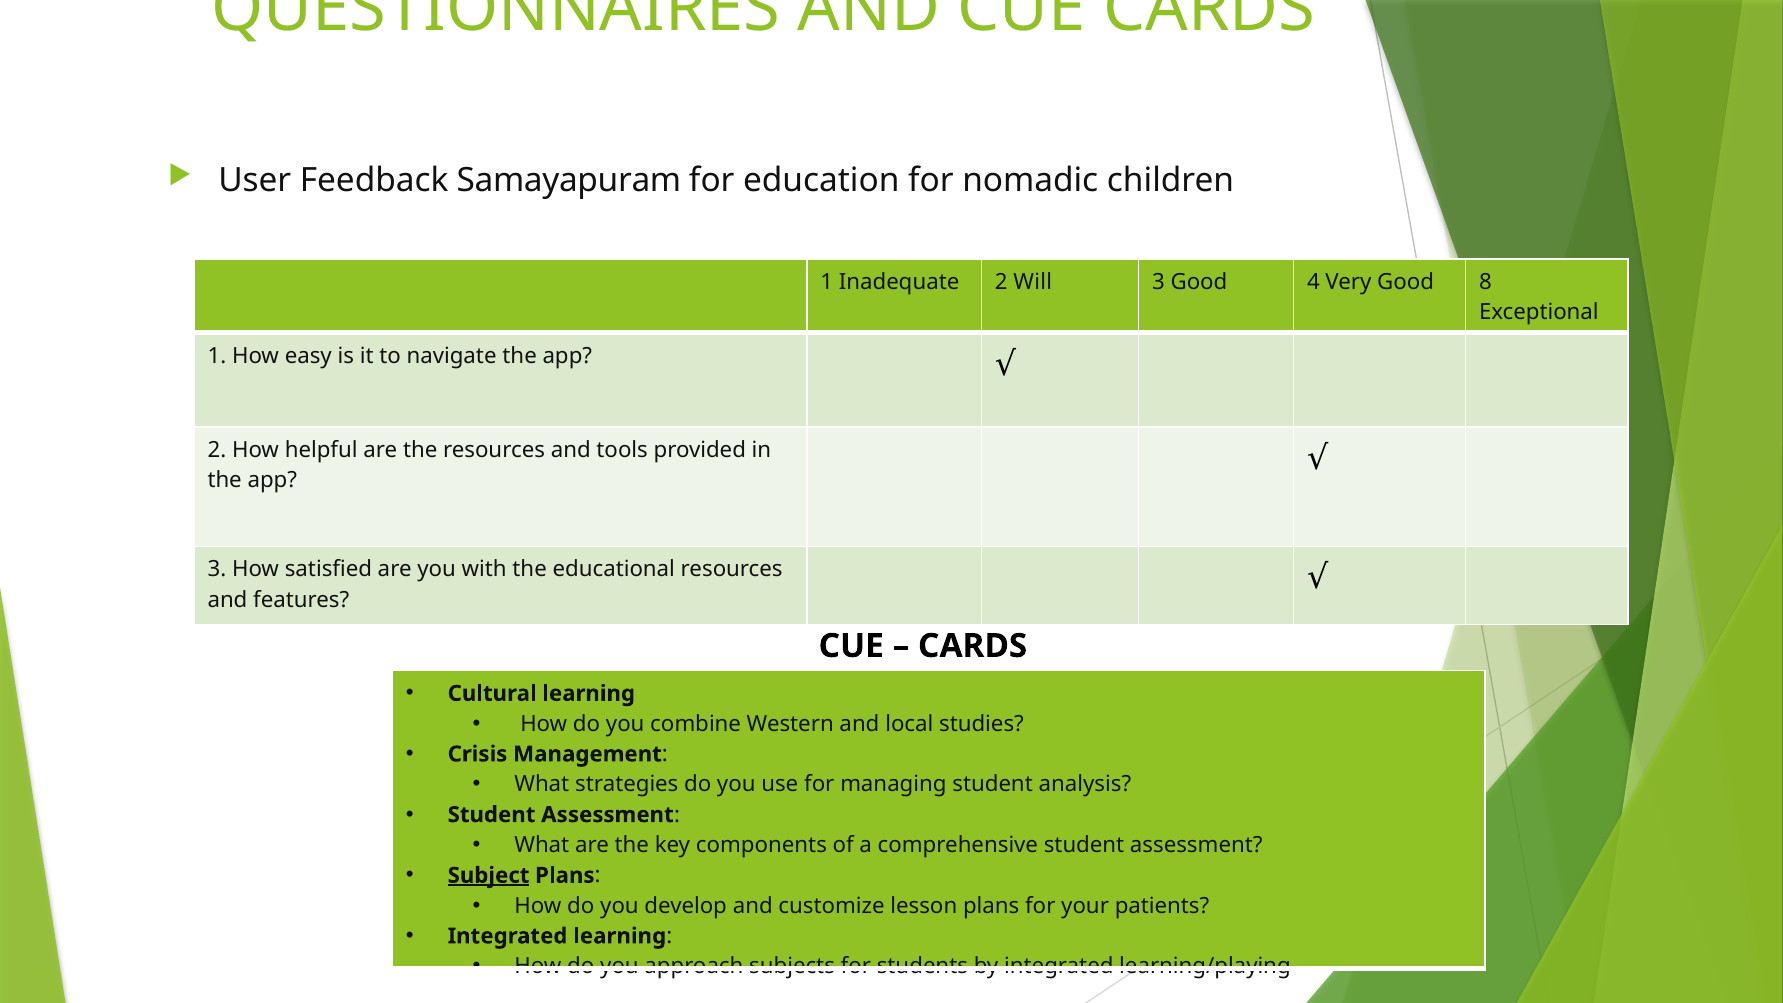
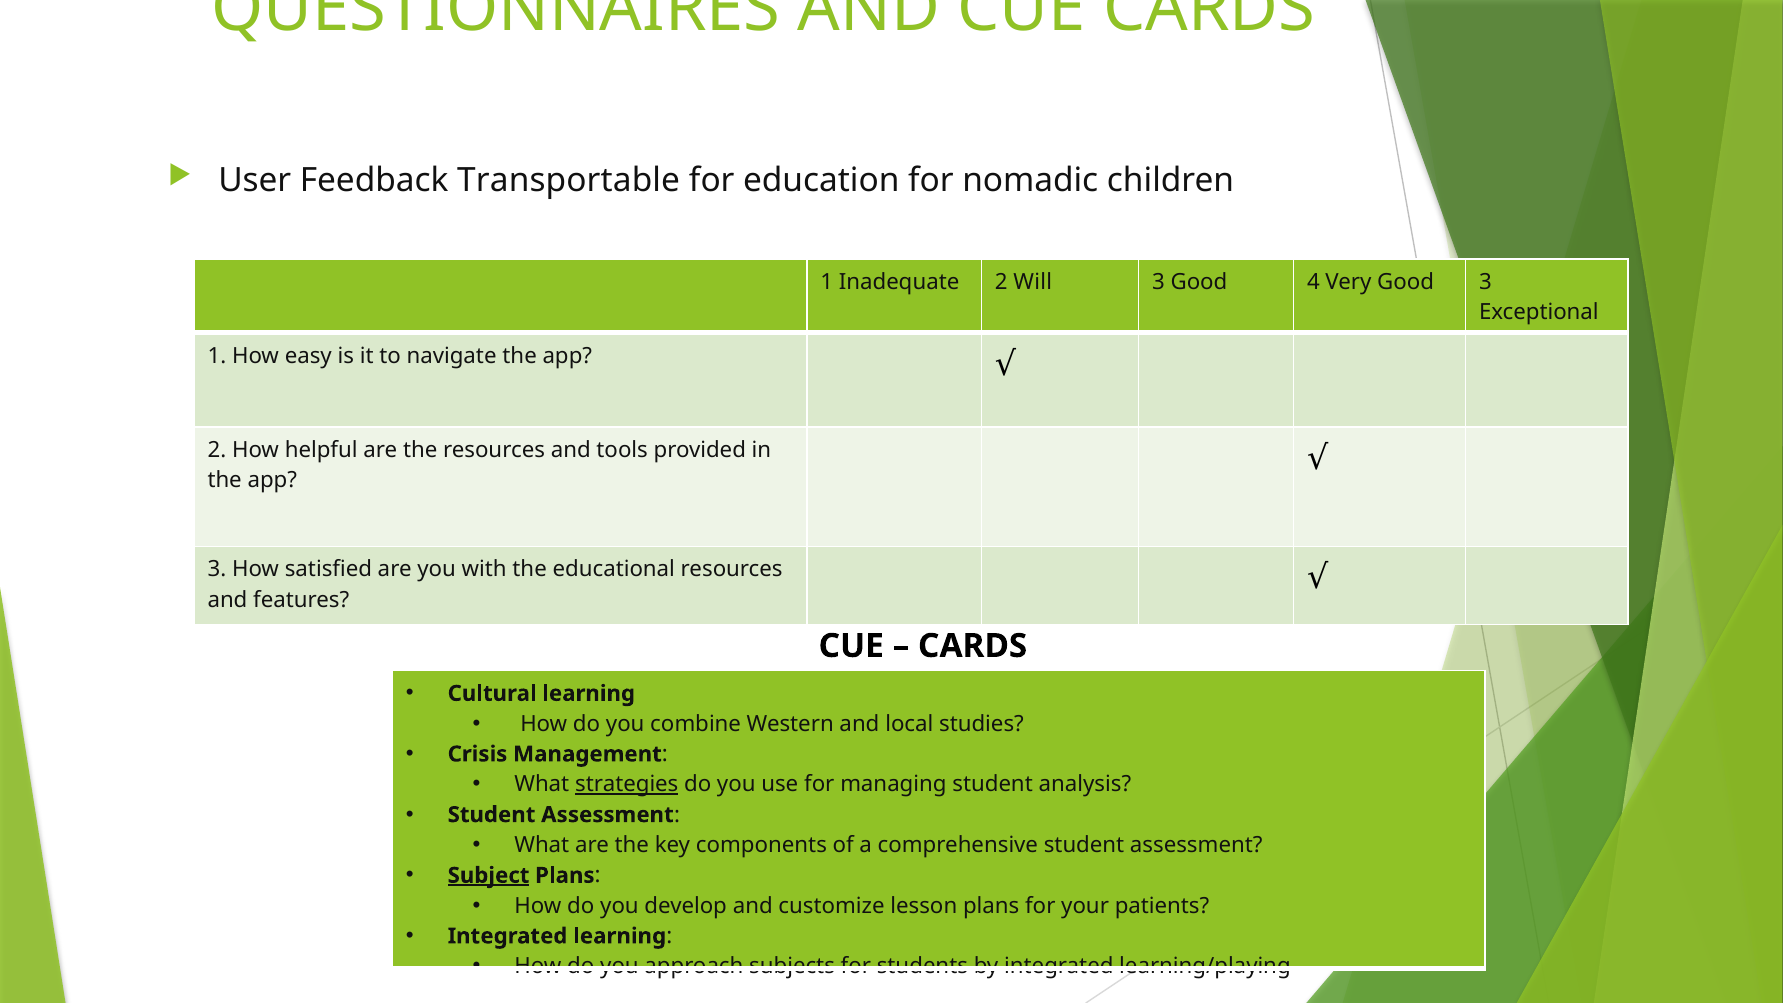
Samayapuram: Samayapuram -> Transportable (569, 180)
Good 8: 8 -> 3 (1485, 282)
strategies underline: none -> present (627, 784)
